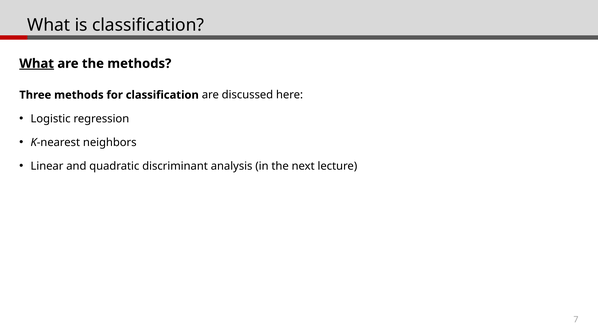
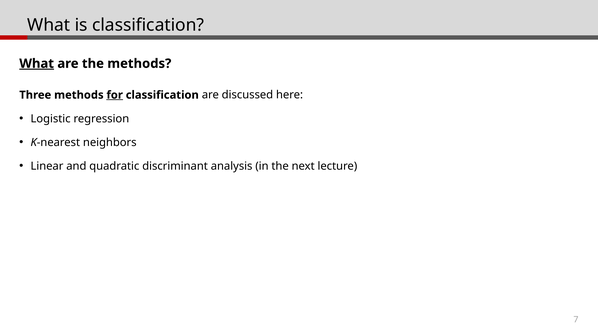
for underline: none -> present (115, 95)
